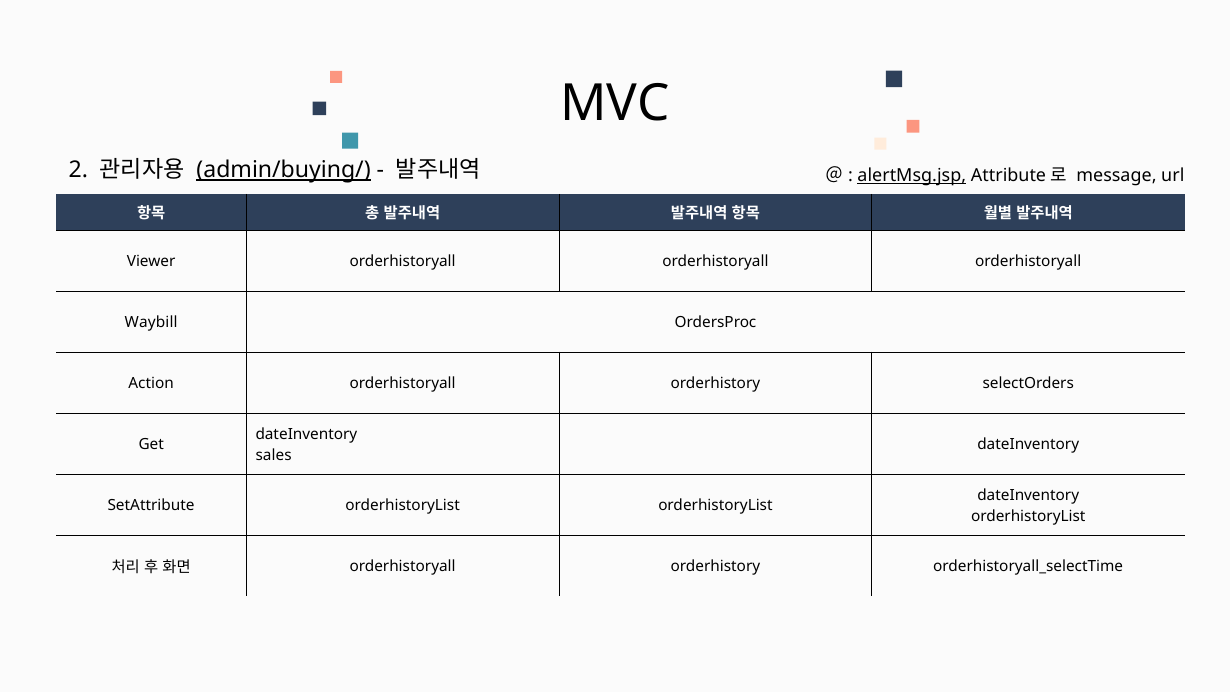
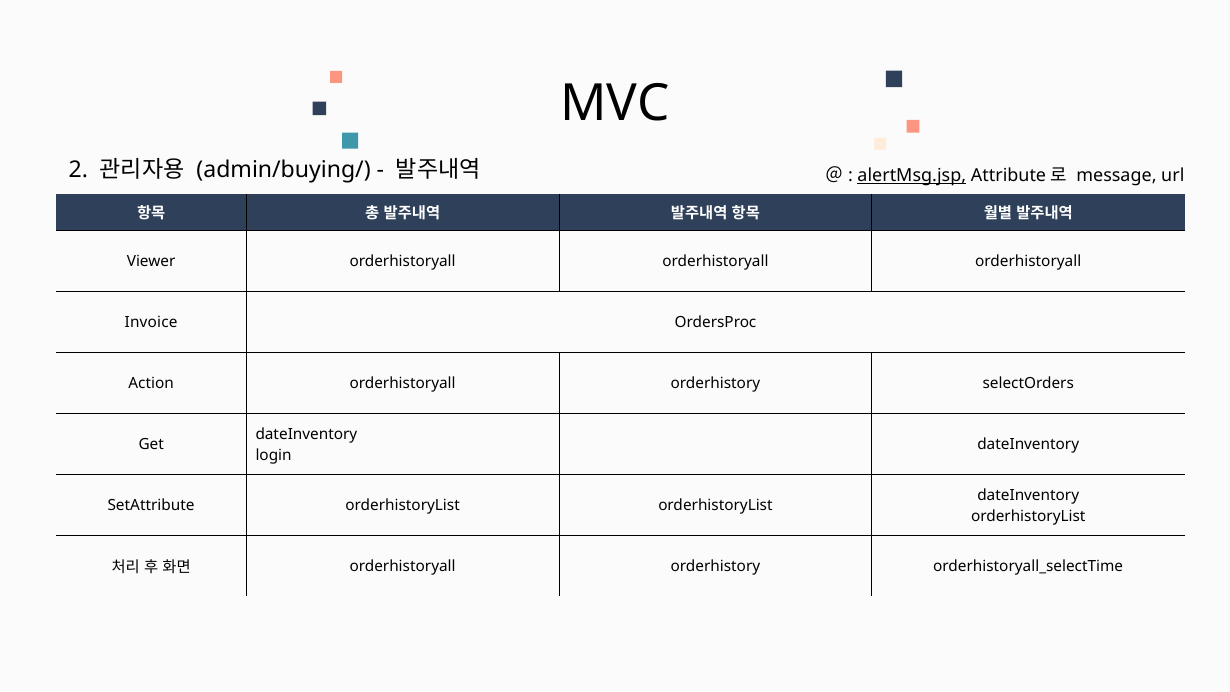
admin/buying/ underline: present -> none (284, 170)
Waybill: Waybill -> Invoice (151, 323)
sales: sales -> login (274, 455)
